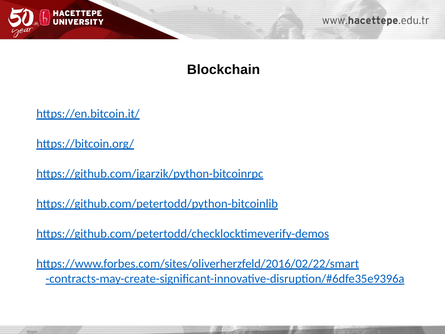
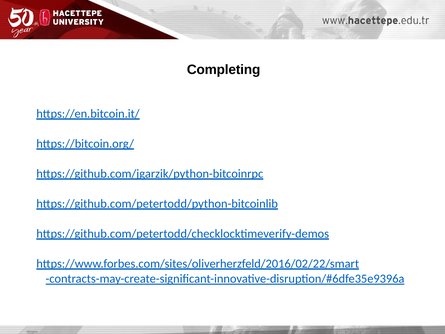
Blockchain: Blockchain -> Completing (224, 70)
